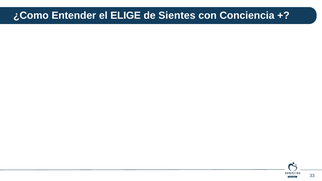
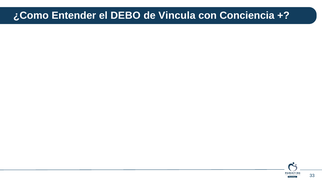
ELIGE: ELIGE -> DEBO (126, 15)
Sientes: Sientes -> Vincula (177, 15)
